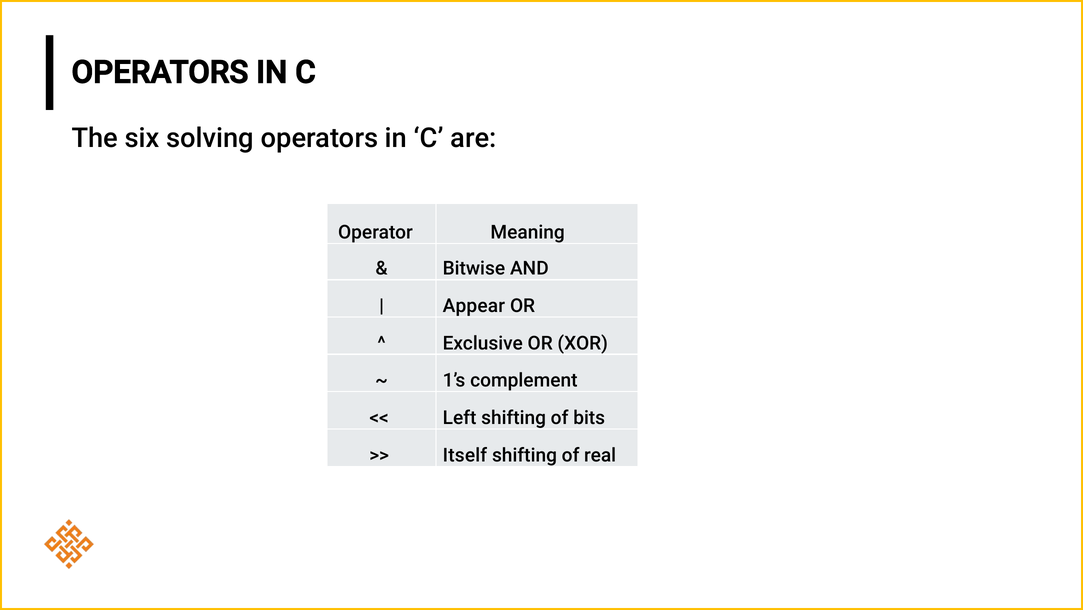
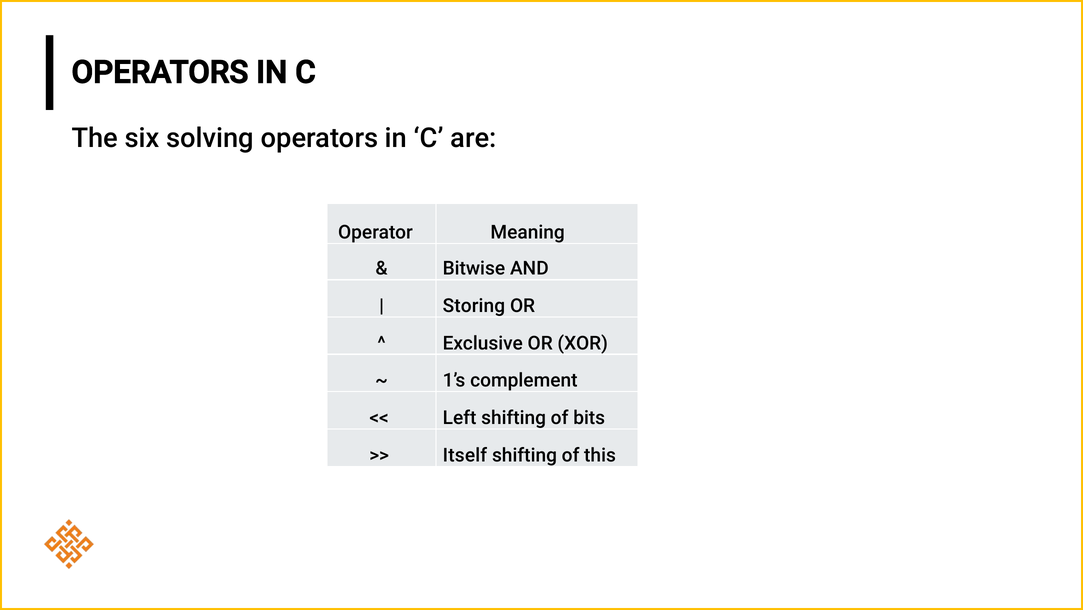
Appear: Appear -> Storing (474, 306)
real: real -> this (600, 455)
